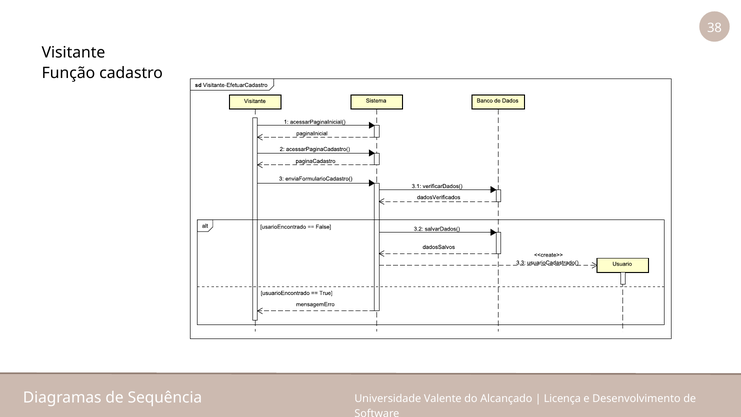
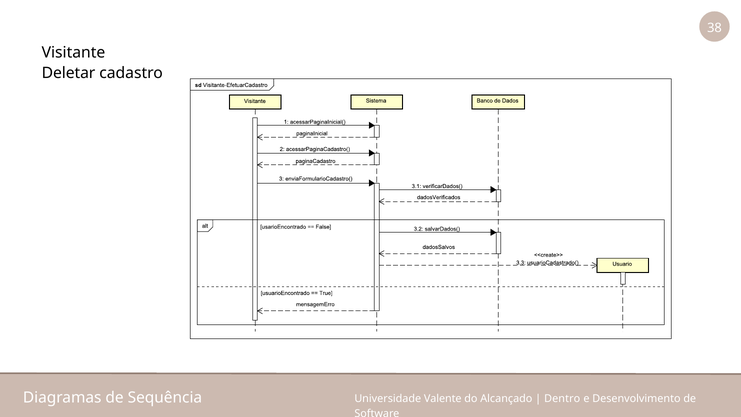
Função: Função -> Deletar (69, 73)
Licença: Licença -> Dentro (562, 398)
